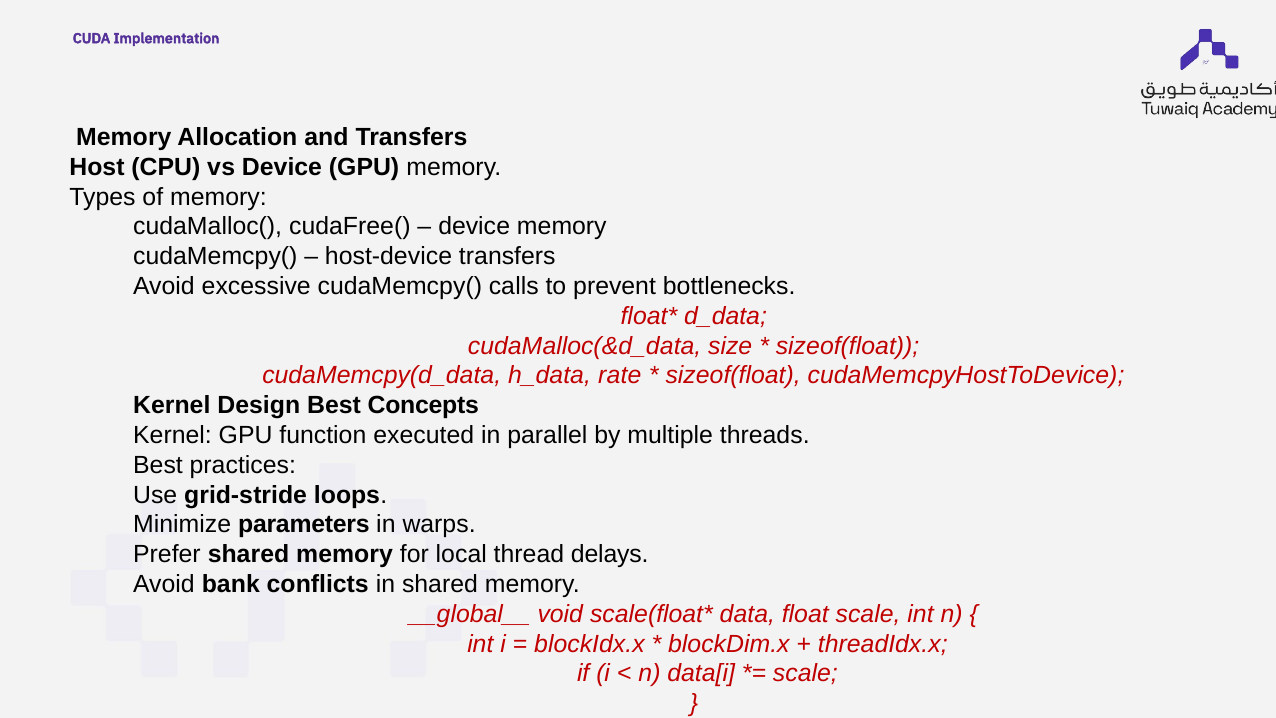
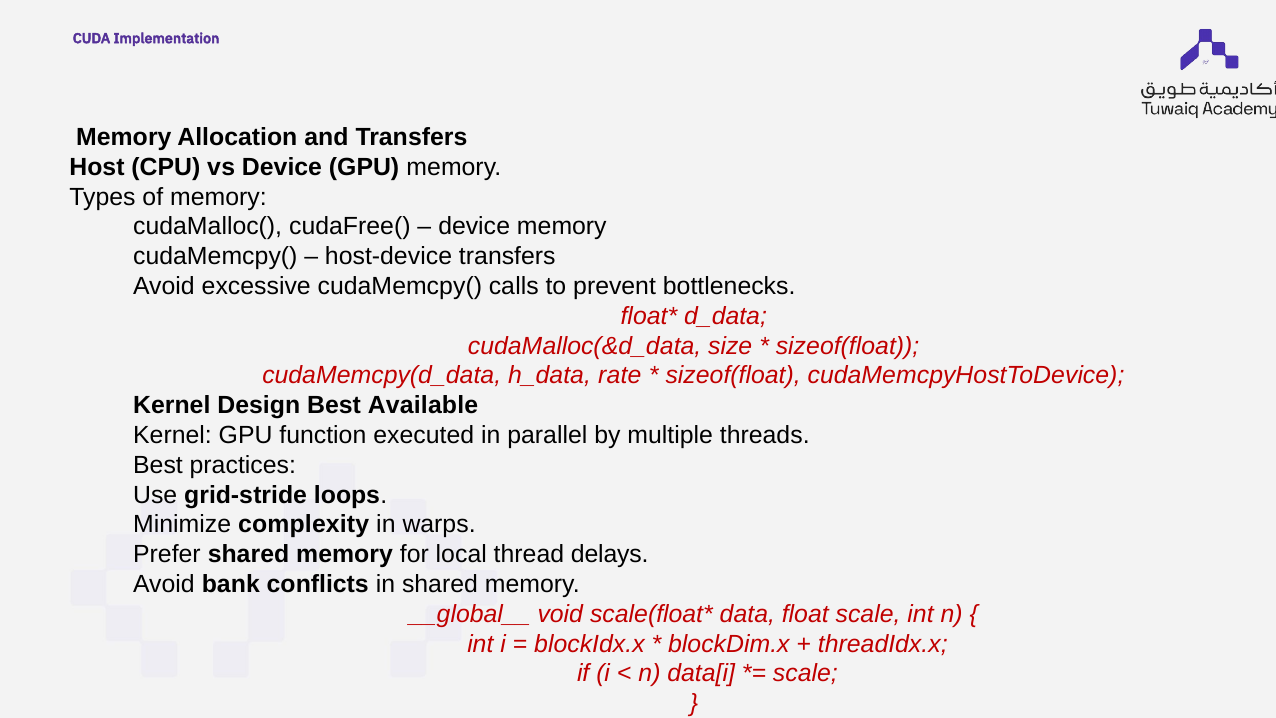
Concepts: Concepts -> Available (423, 405)
parameters: parameters -> complexity (304, 525)
